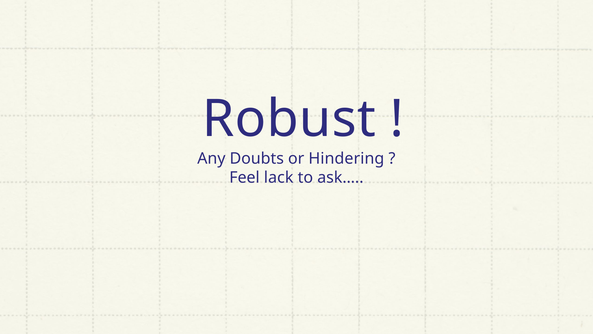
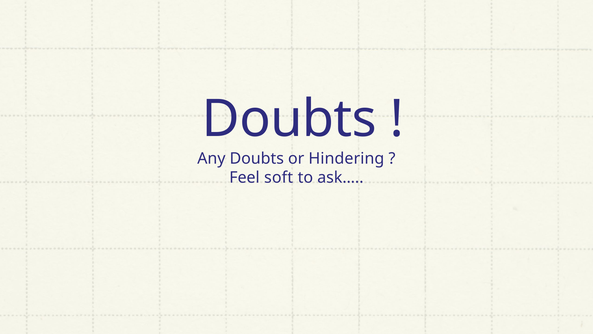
Robust: Robust -> Doubts (289, 119)
lack: lack -> soft (279, 177)
